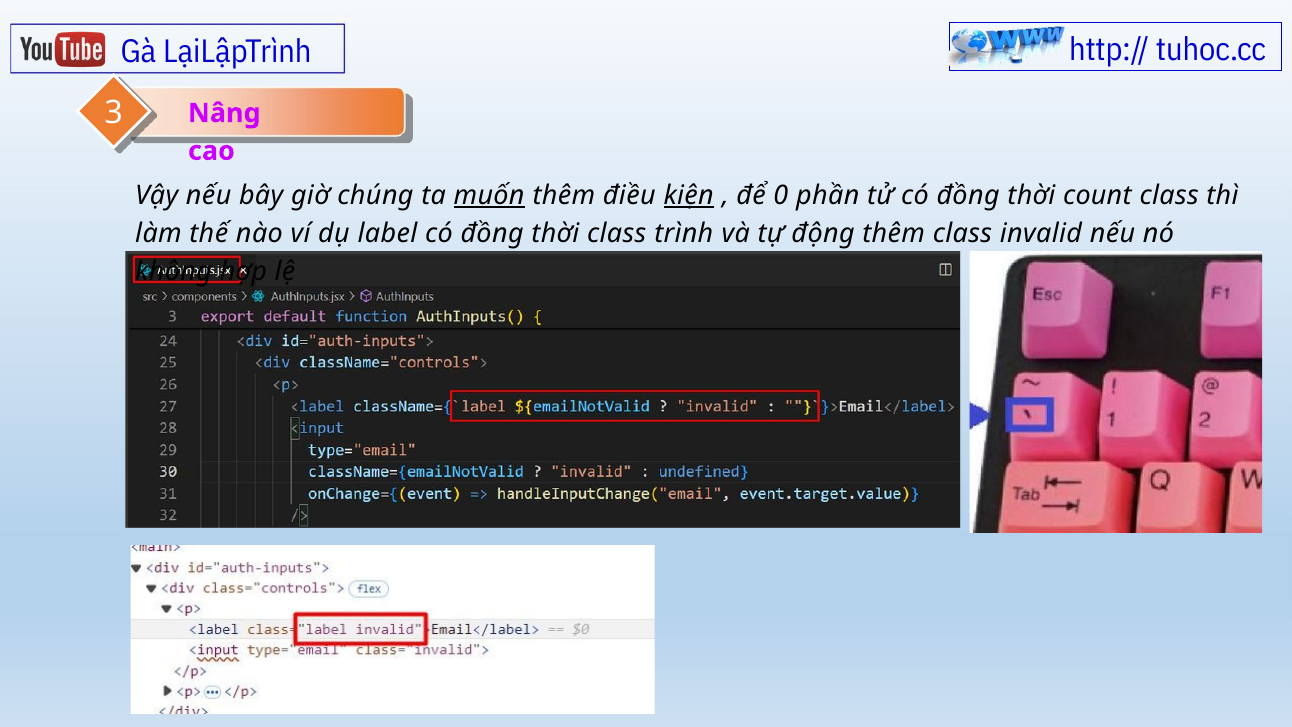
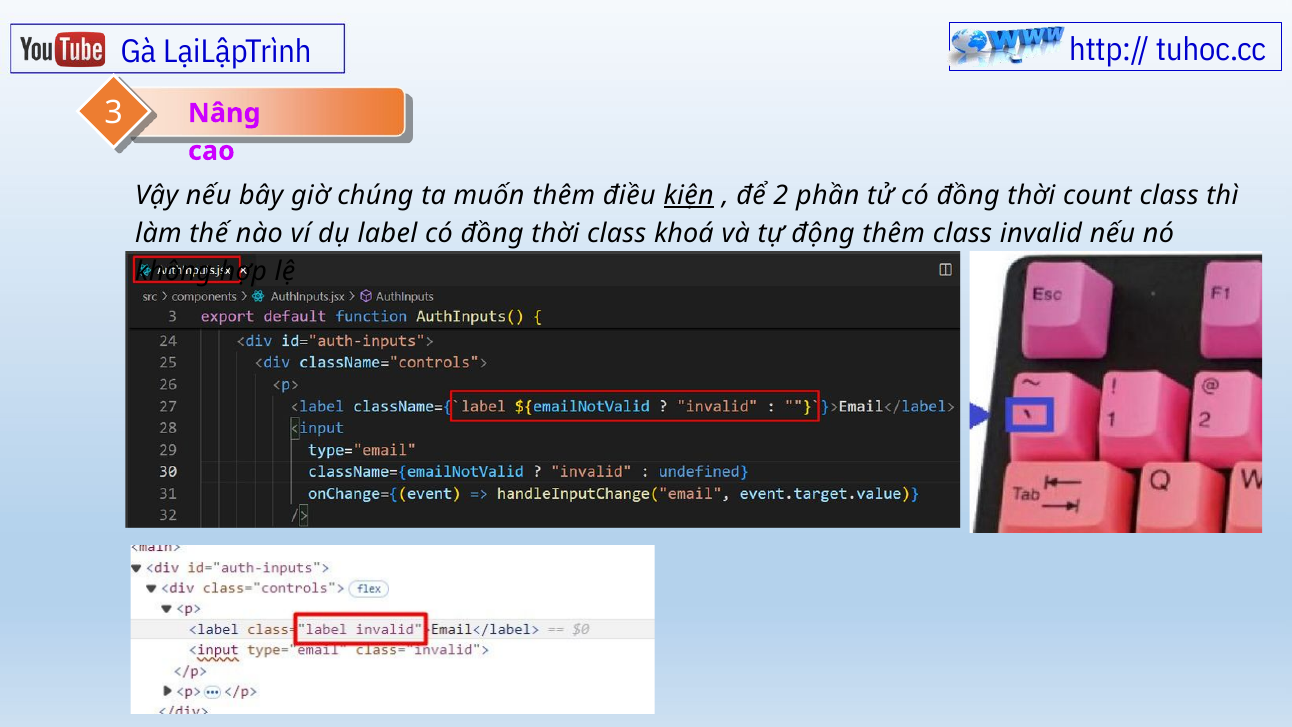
muốn underline: present -> none (489, 196)
0: 0 -> 2 (781, 196)
trình: trình -> khoá (684, 233)
